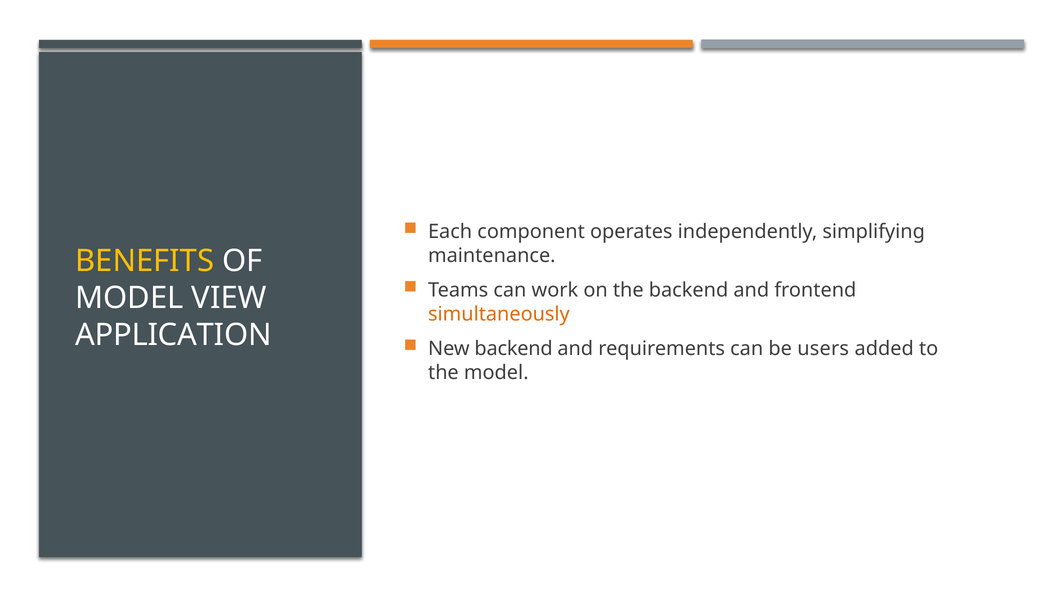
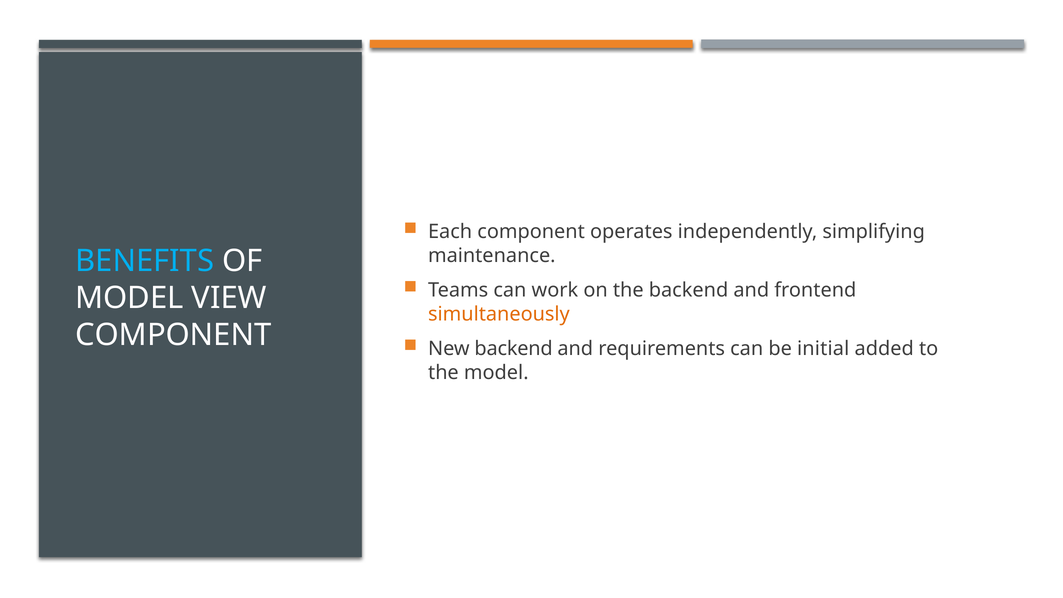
BENEFITS colour: yellow -> light blue (145, 261)
APPLICATION: APPLICATION -> COMPONENT (173, 335)
users: users -> initial (823, 349)
